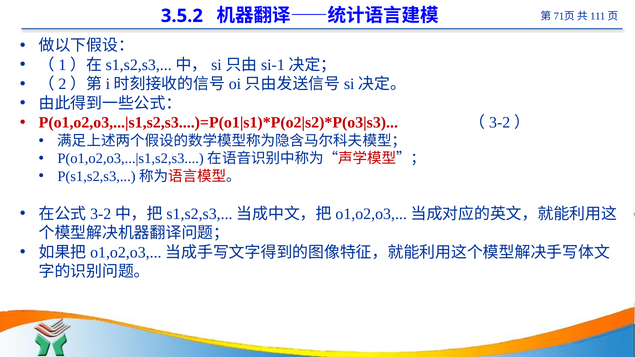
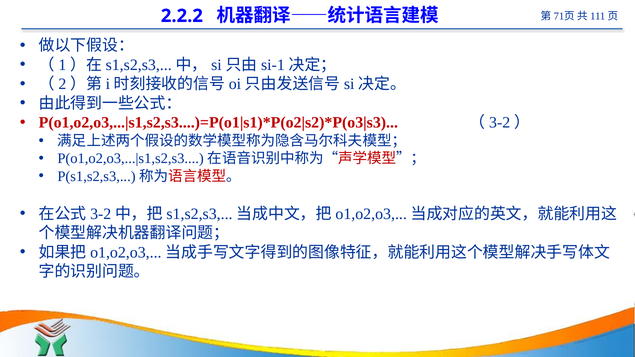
3.5.2: 3.5.2 -> 2.2.2 (182, 16)
